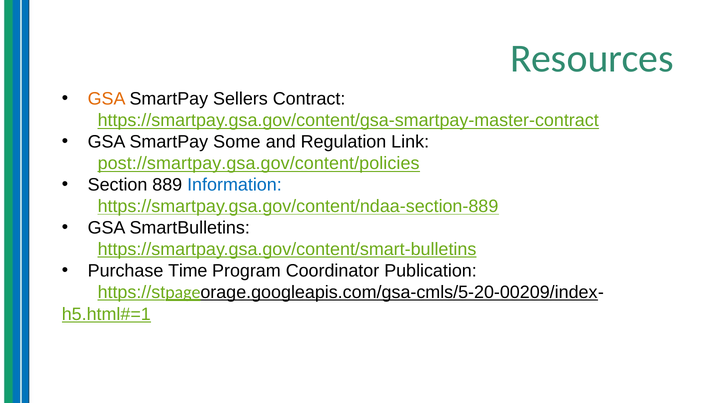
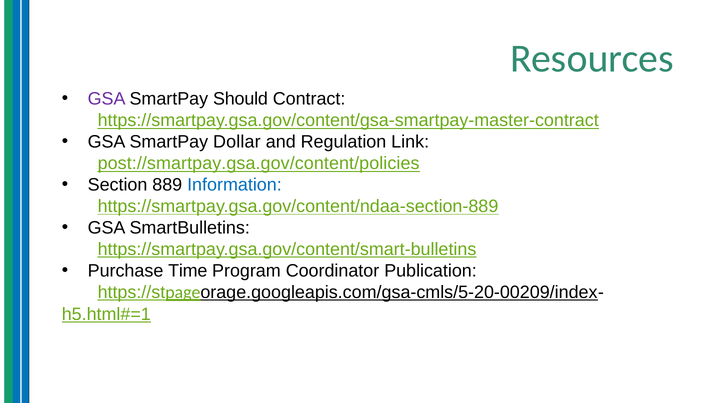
GSA colour: orange -> purple (107, 99)
Sellers: Sellers -> Should (241, 99)
Some: Some -> Dollar (237, 142)
